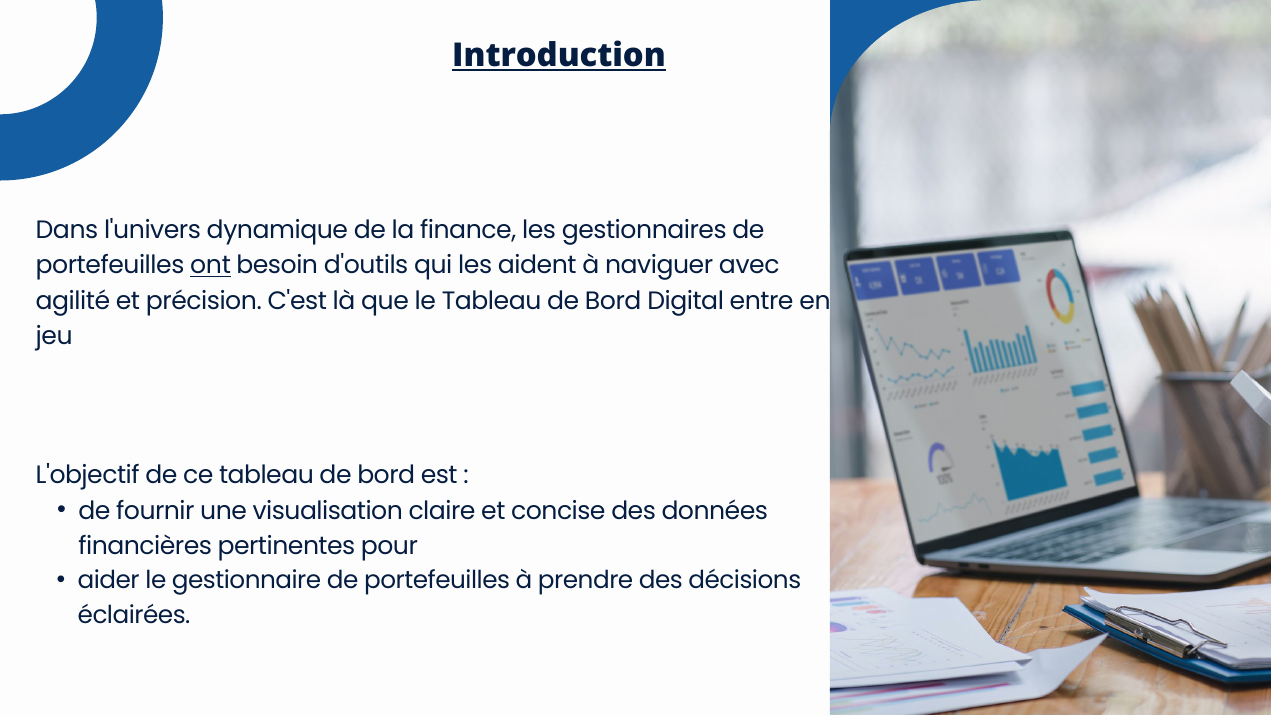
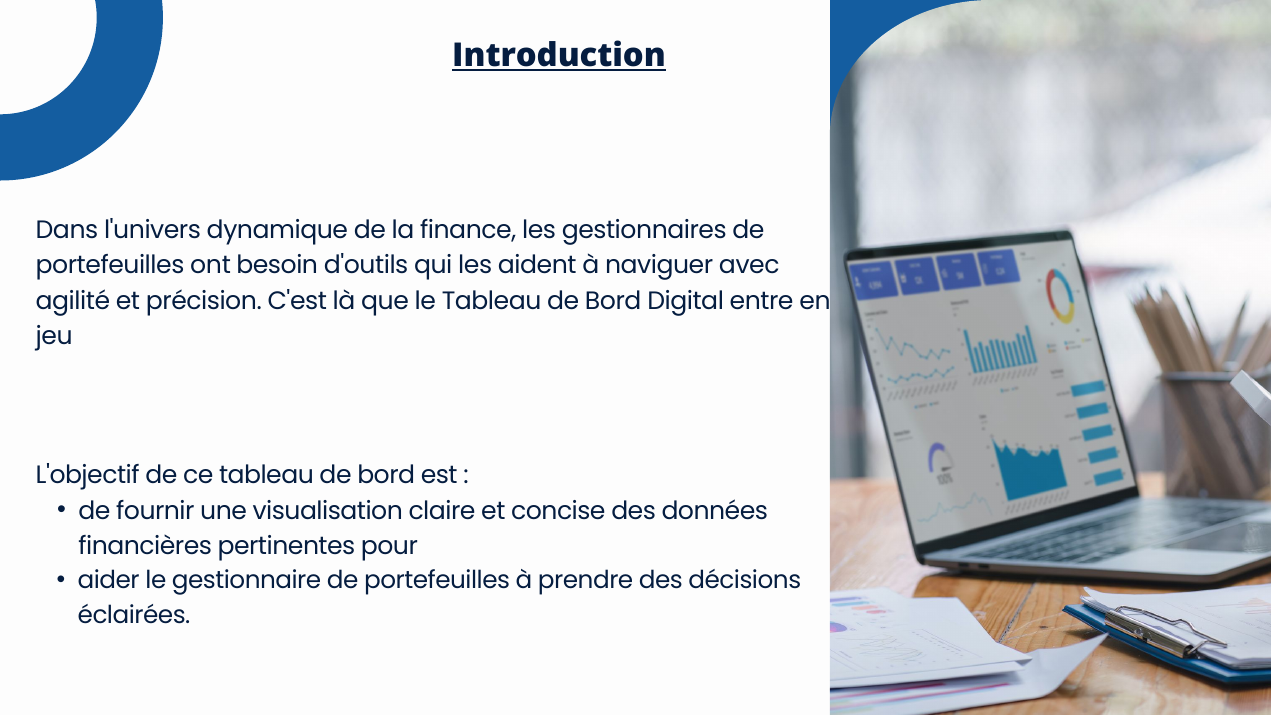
ont underline: present -> none (210, 266)
